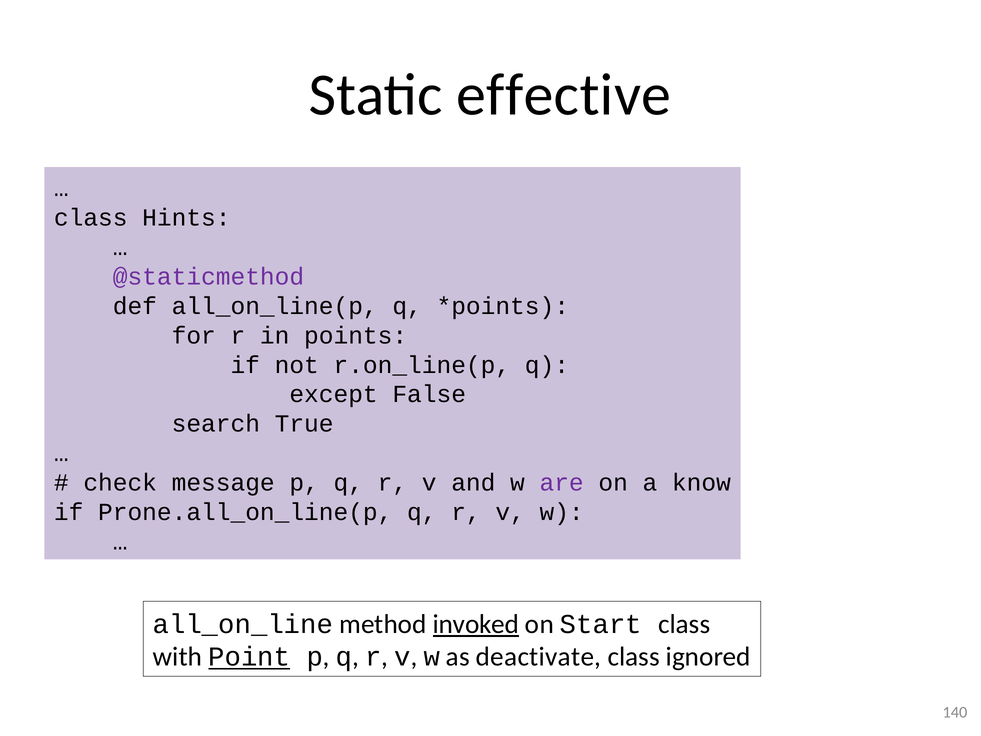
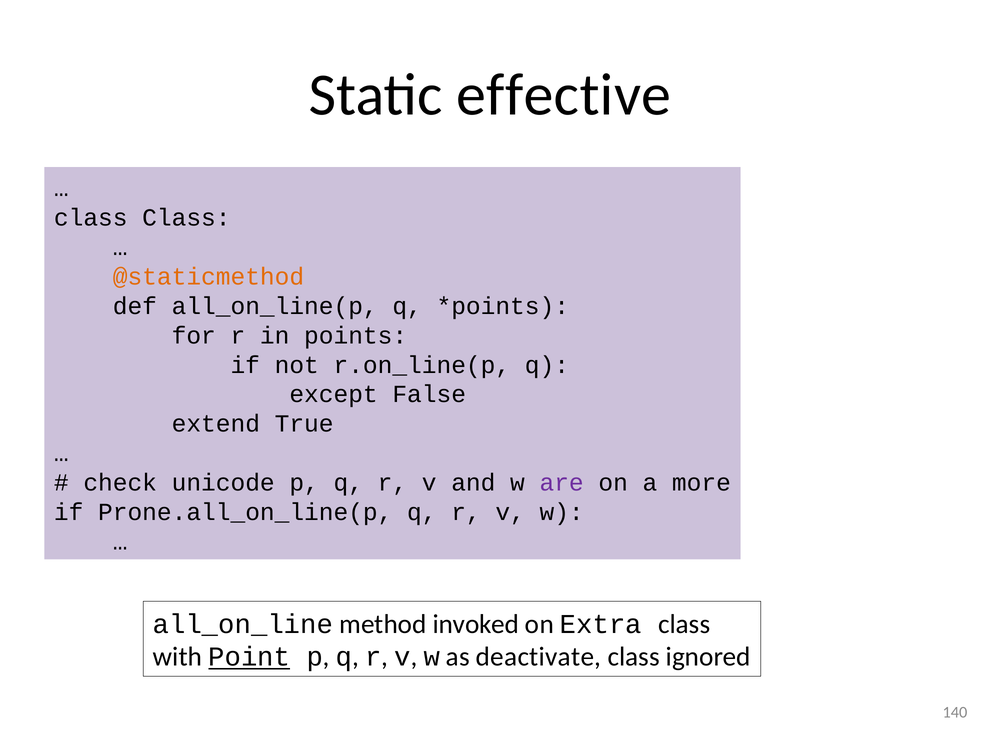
class Hints: Hints -> Class (186, 218)
@staticmethod colour: purple -> orange (208, 277)
search: search -> extend (216, 424)
message: message -> unicode (223, 483)
know: know -> more (701, 483)
invoked underline: present -> none (476, 624)
Start: Start -> Extra (601, 624)
